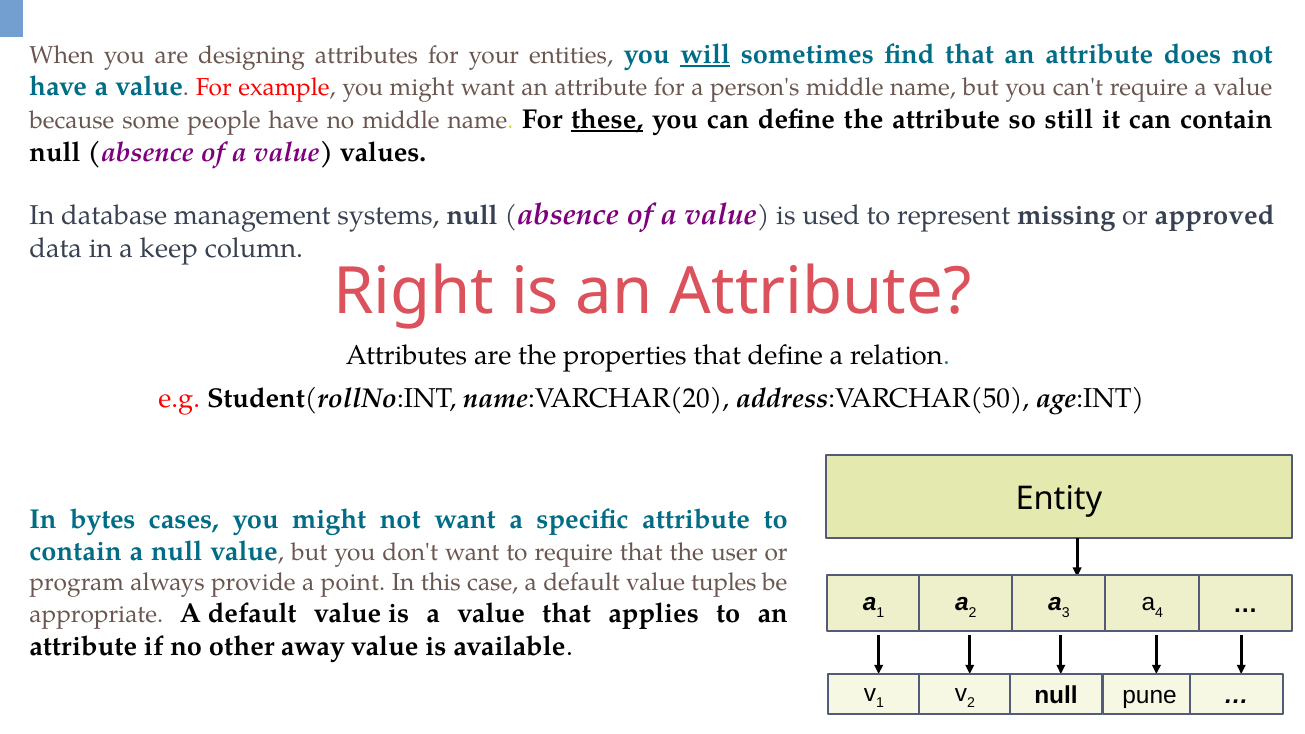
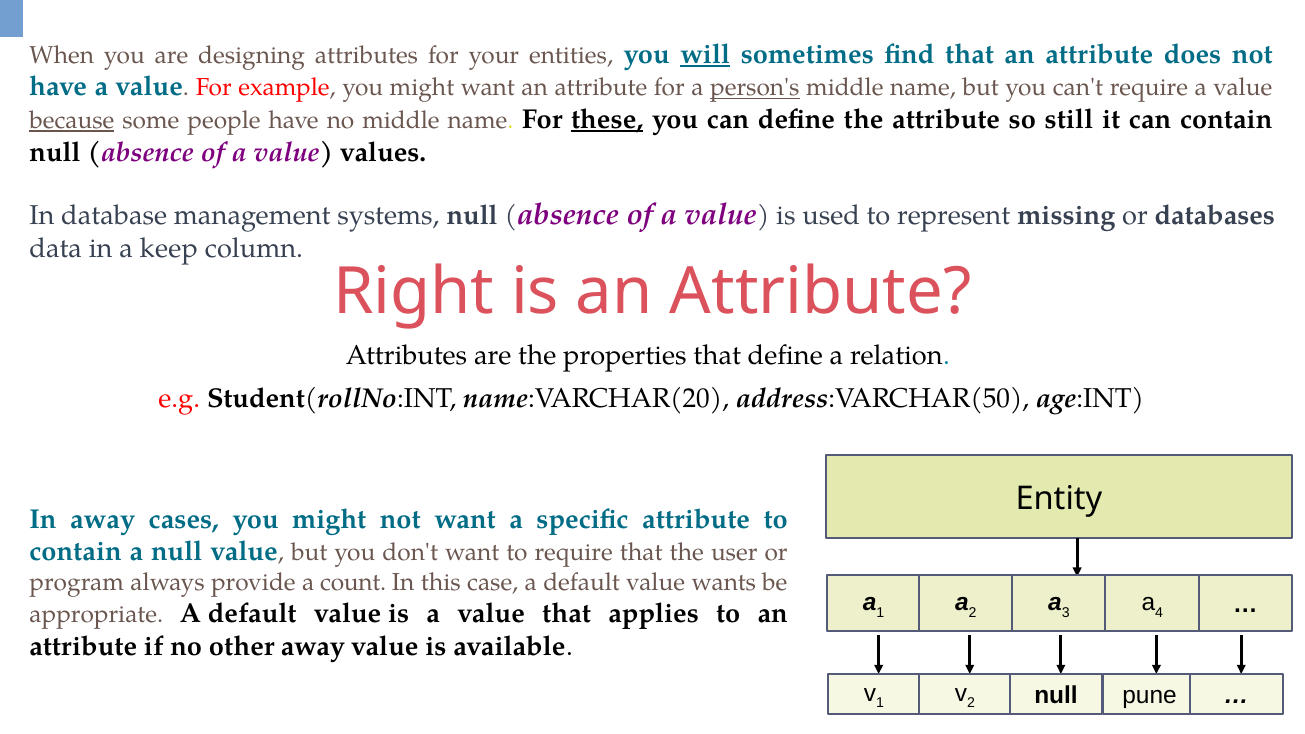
person's underline: none -> present (755, 88)
because underline: none -> present (72, 120)
approved: approved -> databases (1215, 215)
In bytes: bytes -> away (103, 519)
point: point -> count (353, 583)
tuples: tuples -> wants (724, 583)
